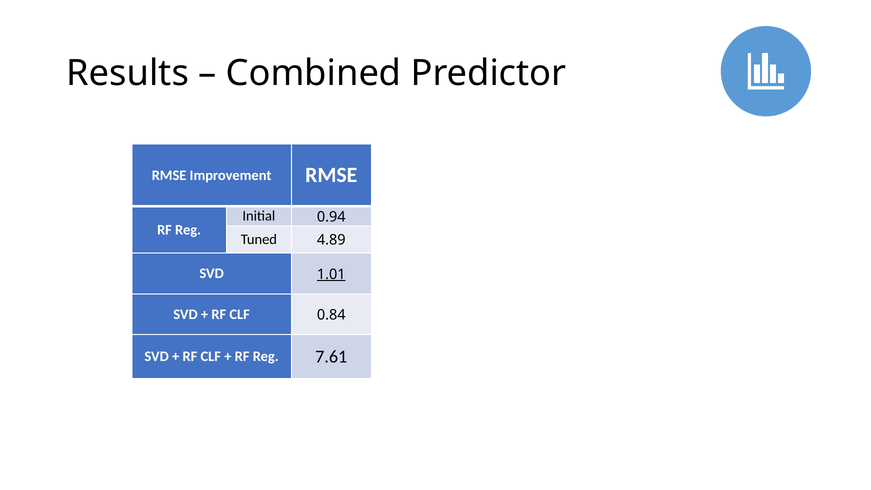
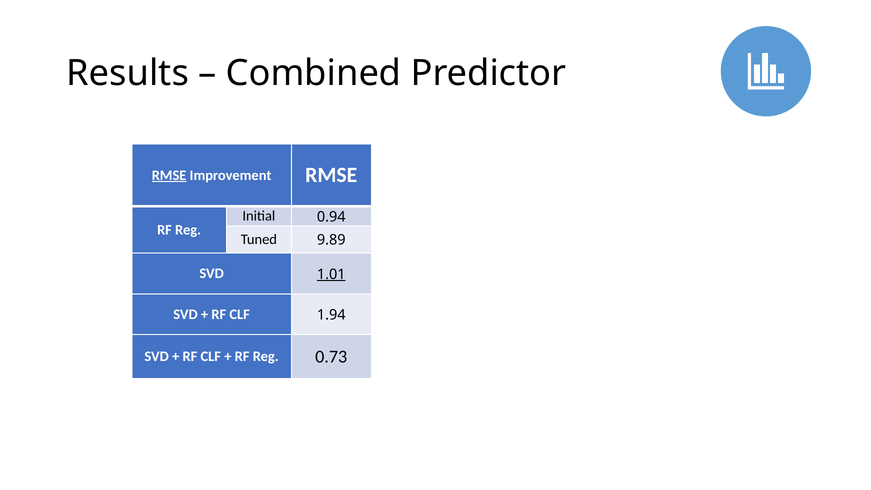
RMSE underline: none -> present (169, 175)
4.89: 4.89 -> 9.89 (331, 240)
0.84: 0.84 -> 1.94 (331, 315)
7.61: 7.61 -> 0.73 (331, 357)
